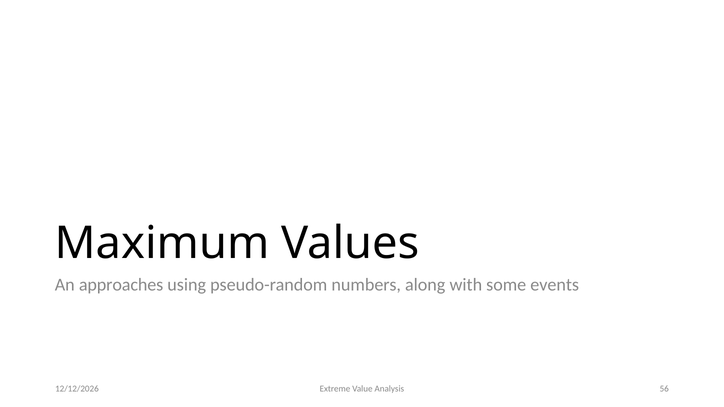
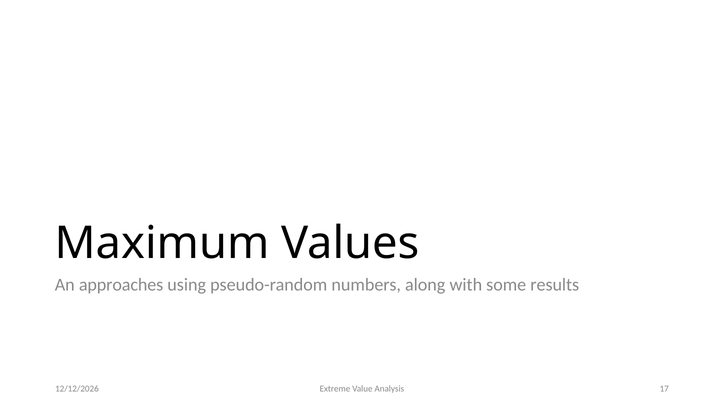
events: events -> results (555, 285)
56: 56 -> 17 (664, 389)
